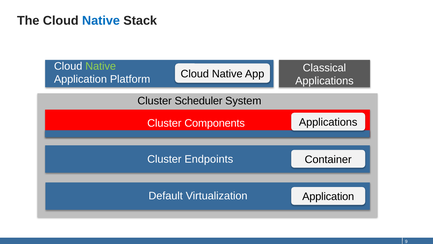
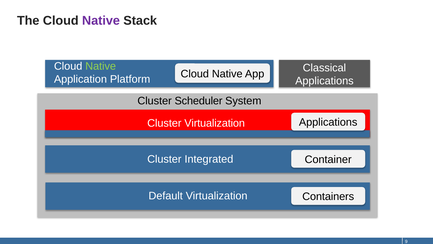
Native colour: blue -> purple (101, 21)
Cluster Components: Components -> Virtualization (215, 123)
Endpoints: Endpoints -> Integrated (209, 159)
Application: Application -> Containers (328, 196)
